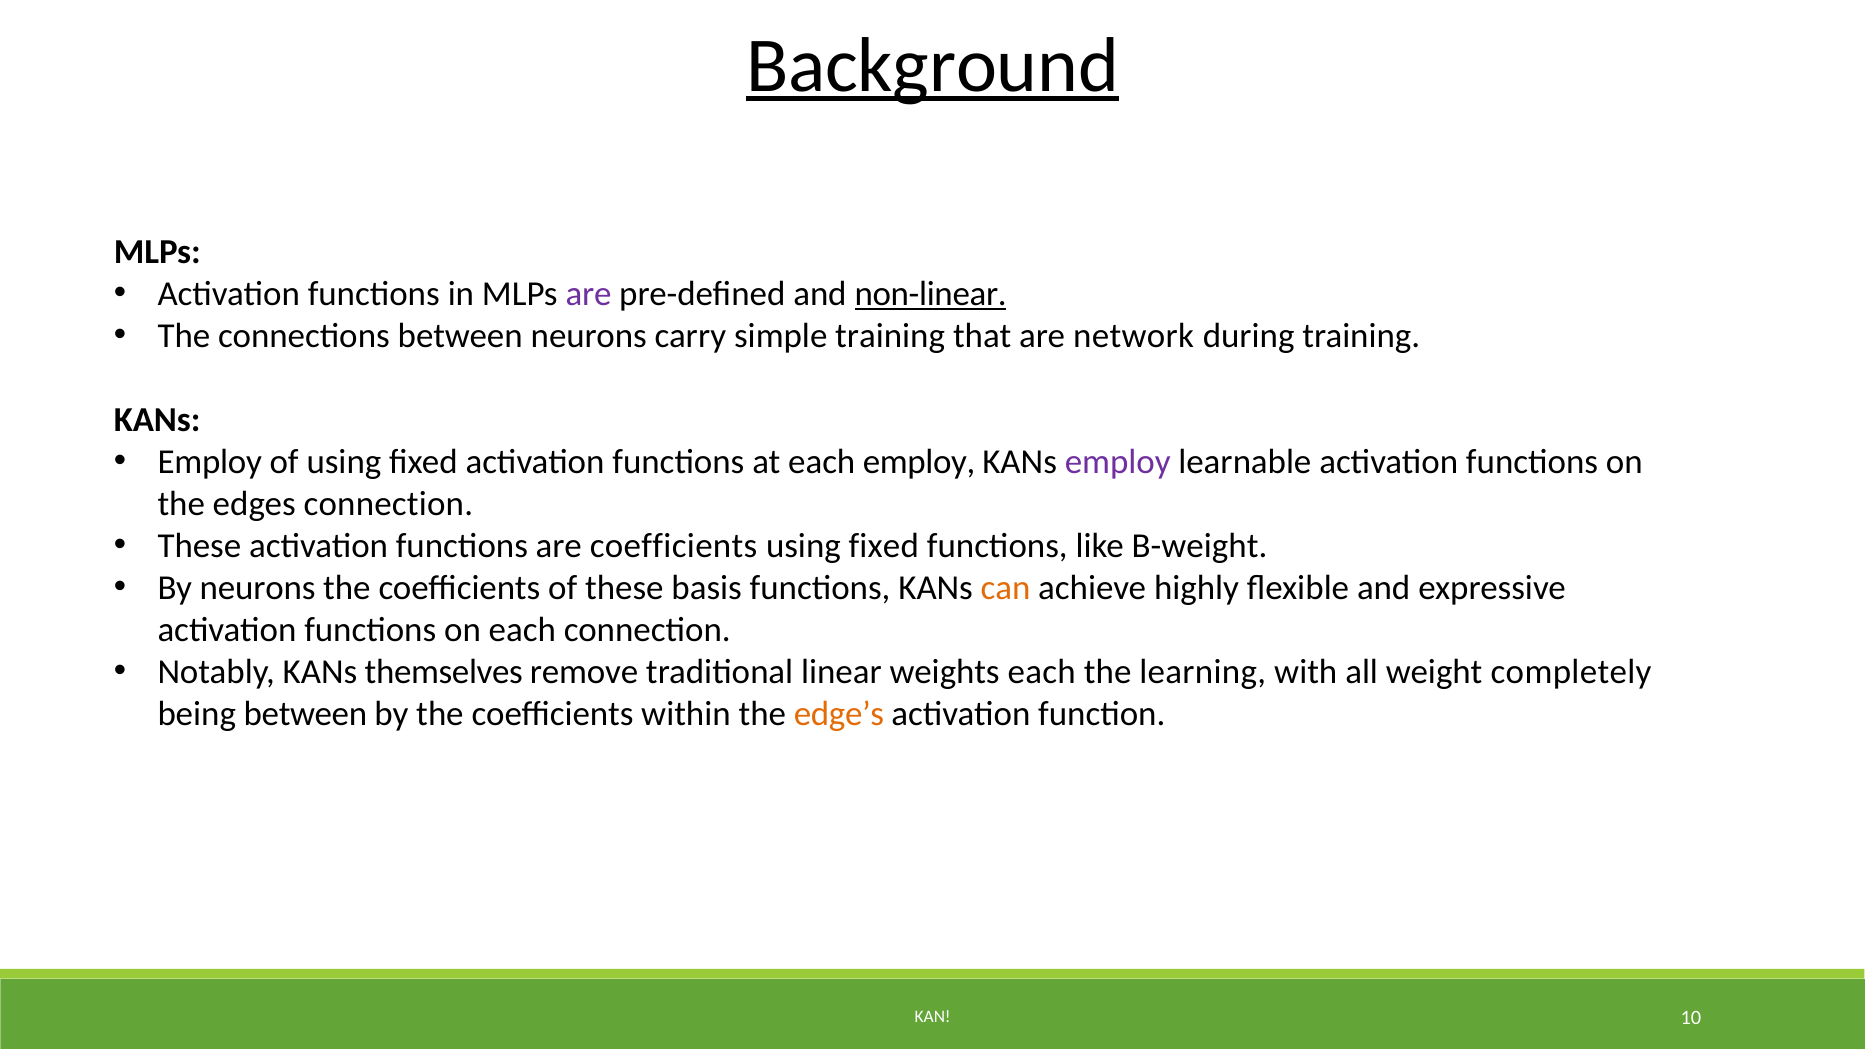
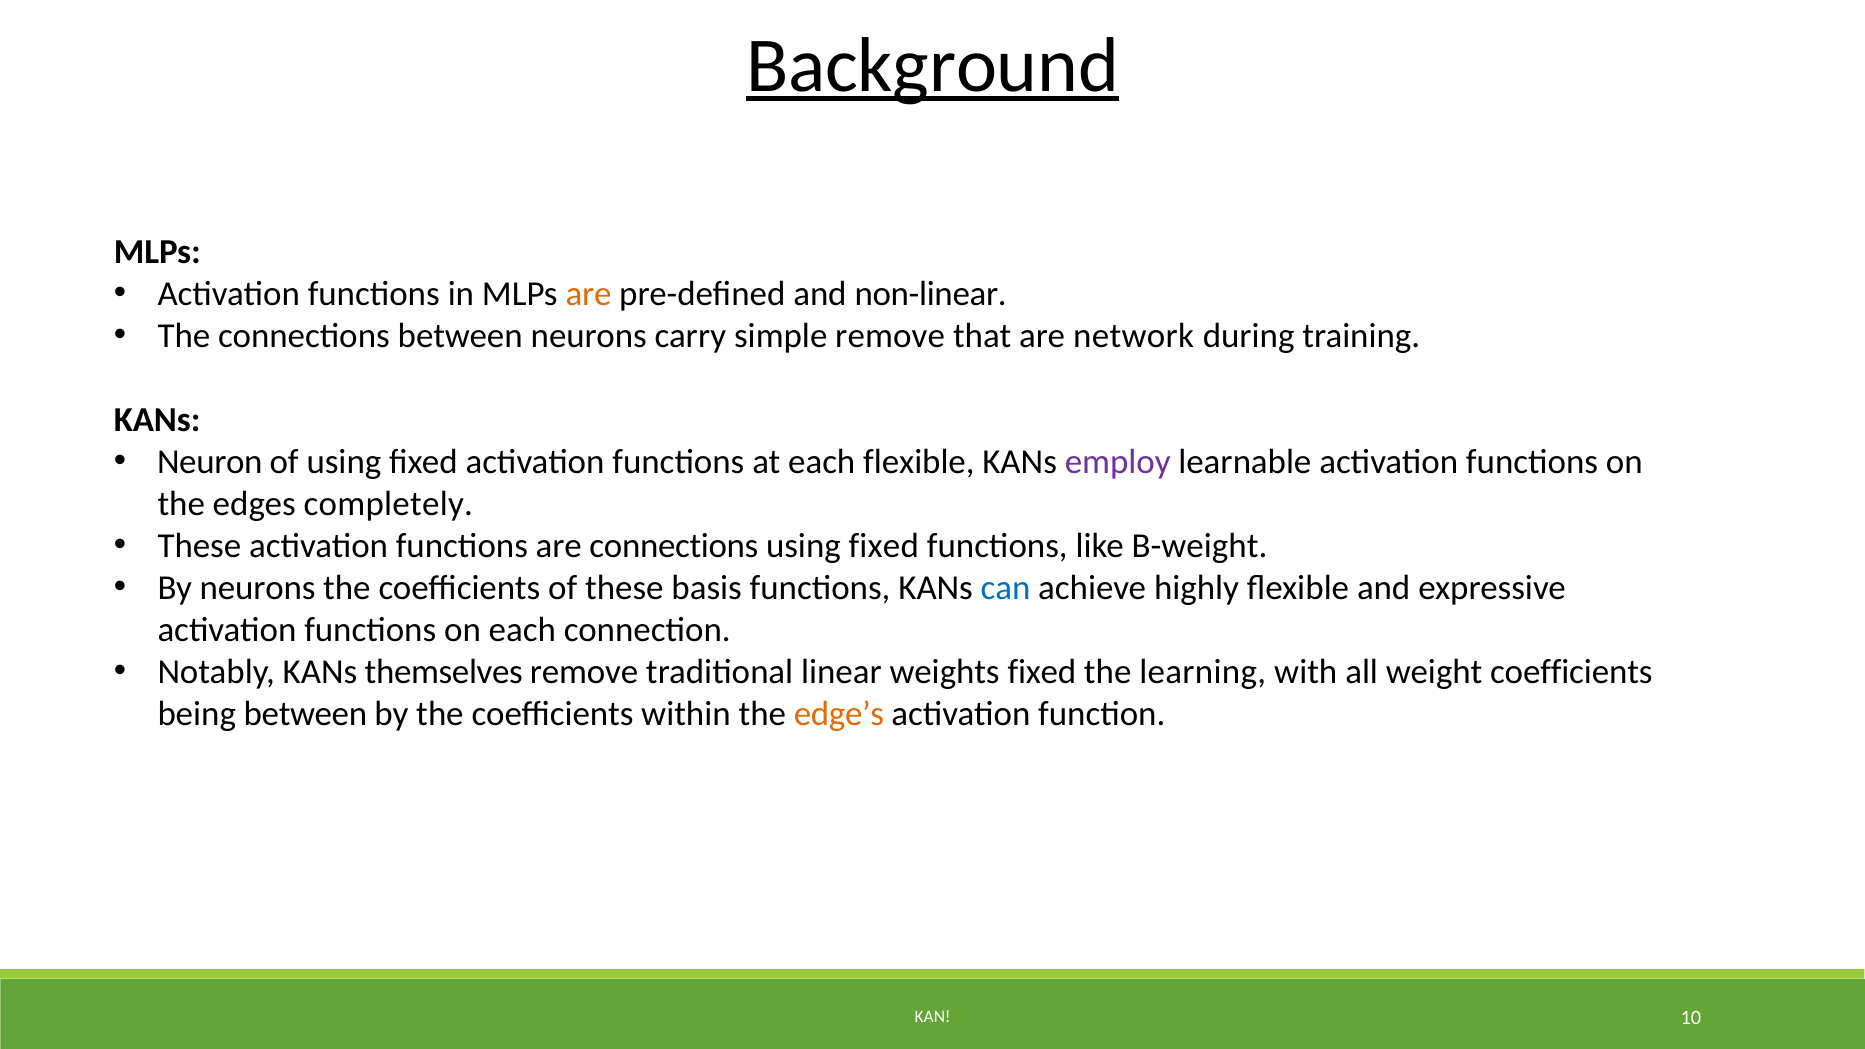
are colour: purple -> orange (589, 294)
non-linear underline: present -> none (931, 294)
simple training: training -> remove (890, 336)
Employ: Employ -> Neuron (210, 462)
each employ: employ -> flexible (919, 462)
edges connection: connection -> completely (388, 504)
are coefficients: coefficients -> connections (674, 546)
can colour: orange -> blue (1006, 588)
weights each: each -> fixed (1042, 672)
weight completely: completely -> coefficients (1571, 672)
